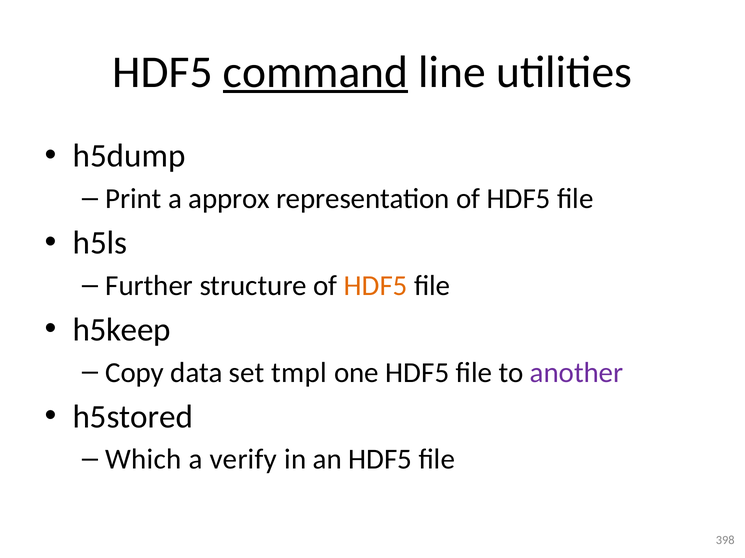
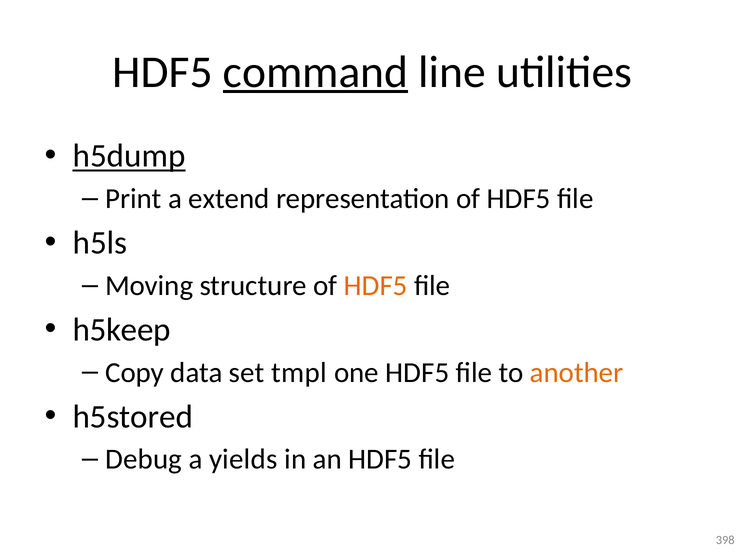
h5dump underline: none -> present (129, 156)
approx: approx -> extend (229, 199)
Further: Further -> Moving (149, 286)
another colour: purple -> orange (577, 373)
Which: Which -> Debug (144, 460)
verify: verify -> yields (243, 460)
